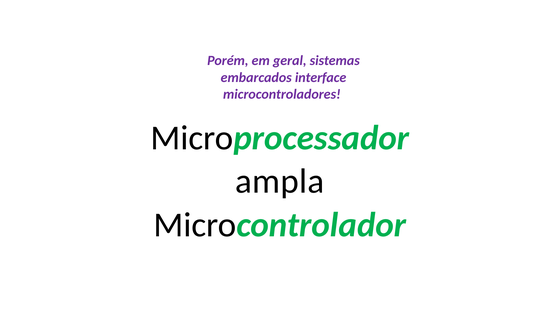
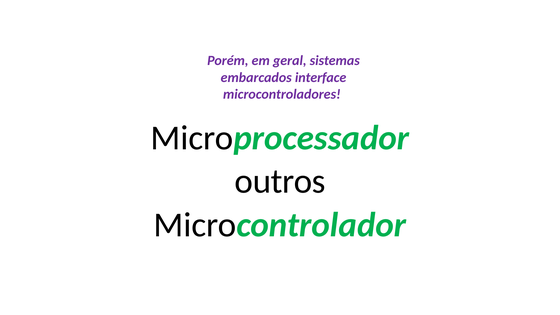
ampla: ampla -> outros (280, 181)
